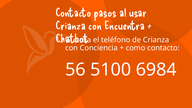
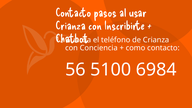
Encuentra: Encuentra -> Inscribirte (125, 26)
